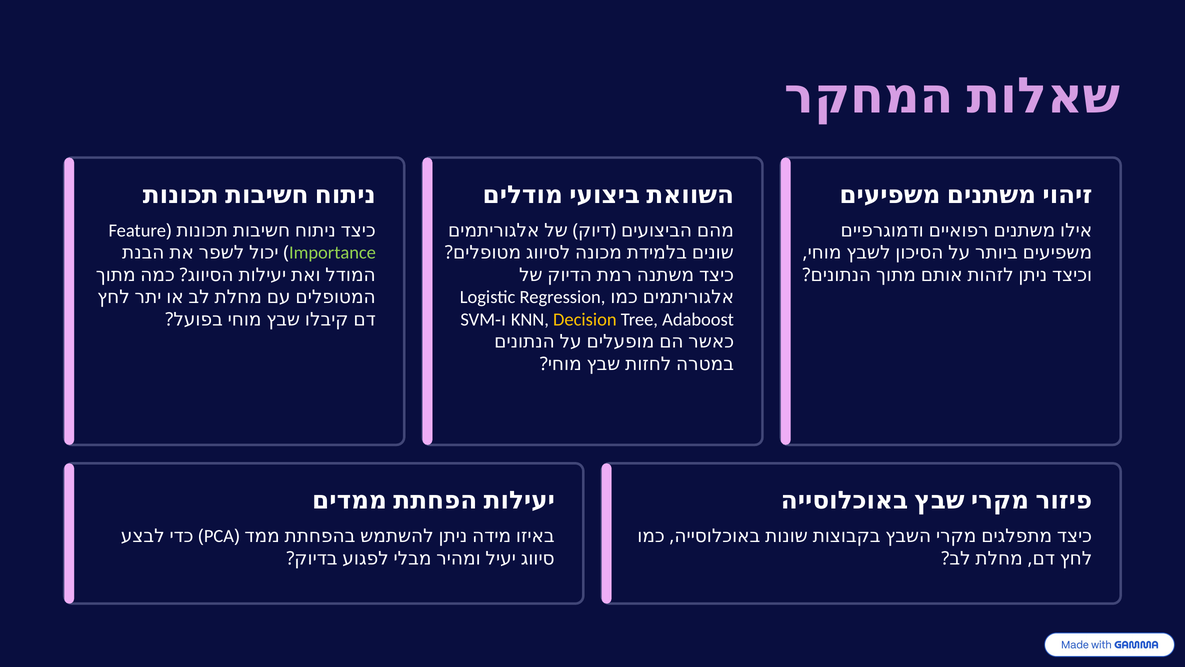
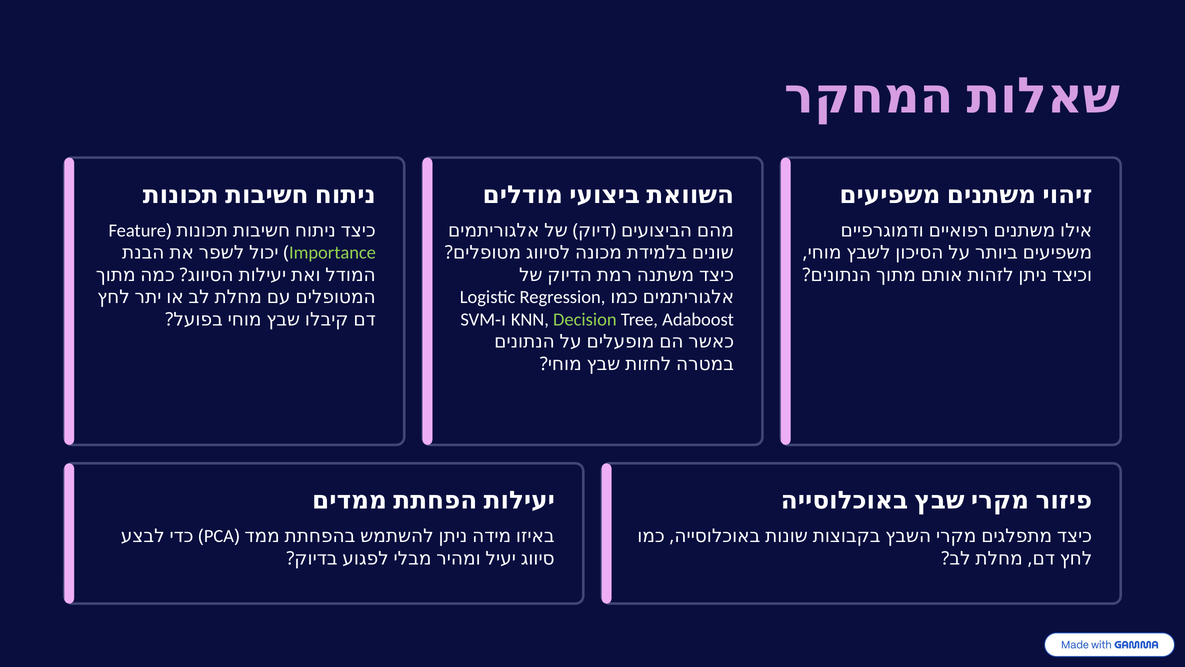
Decision colour: yellow -> light green (585, 319)
